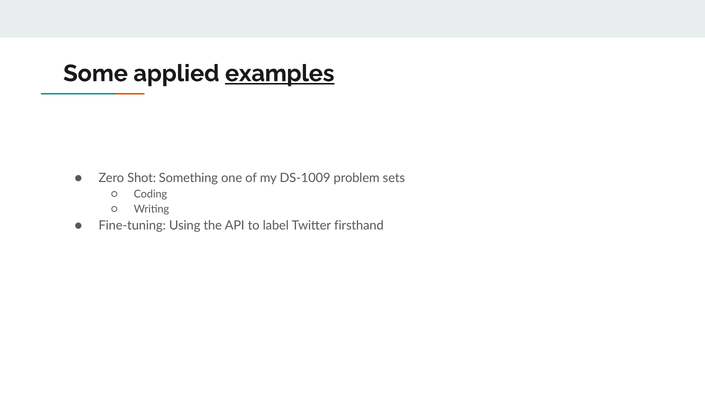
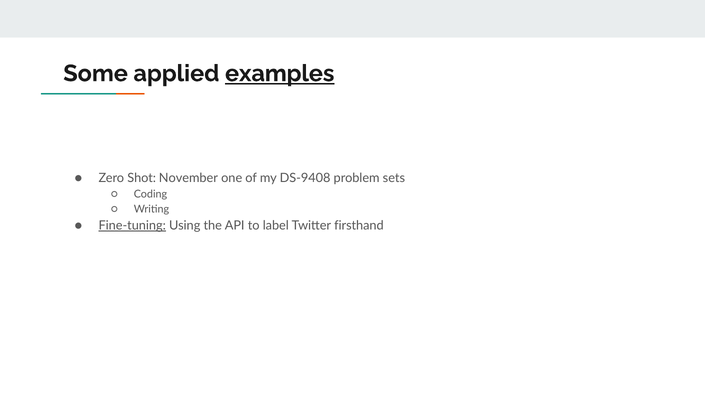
Something: Something -> November (188, 178)
DS-1009: DS-1009 -> DS-9408 (305, 178)
Fine-tuning underline: none -> present (132, 225)
